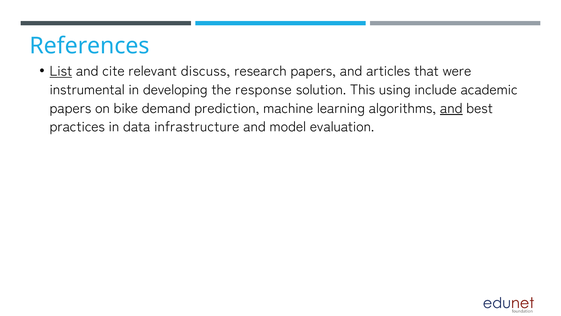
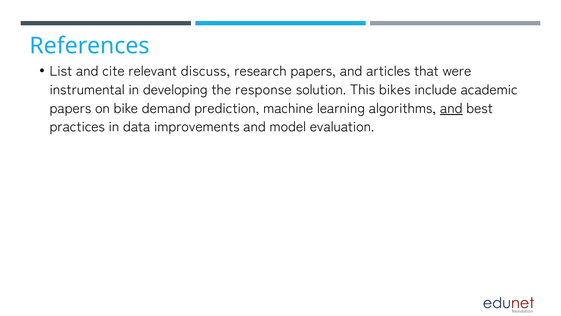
List underline: present -> none (61, 71)
using: using -> bikes (395, 90)
infrastructure: infrastructure -> improvements (197, 127)
